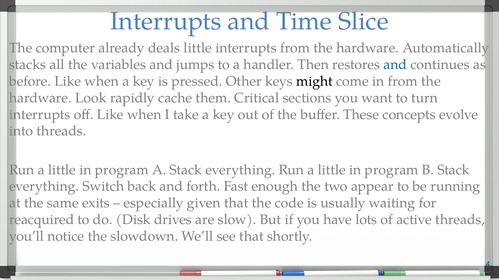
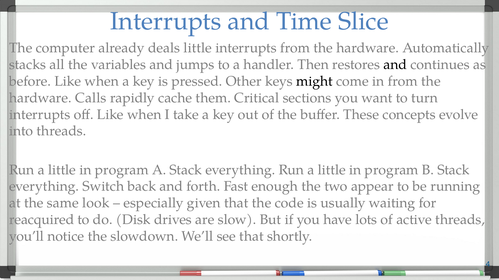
and colour: blue -> black (395, 65)
Look: Look -> Calls (91, 98)
exits: exits -> look (96, 203)
